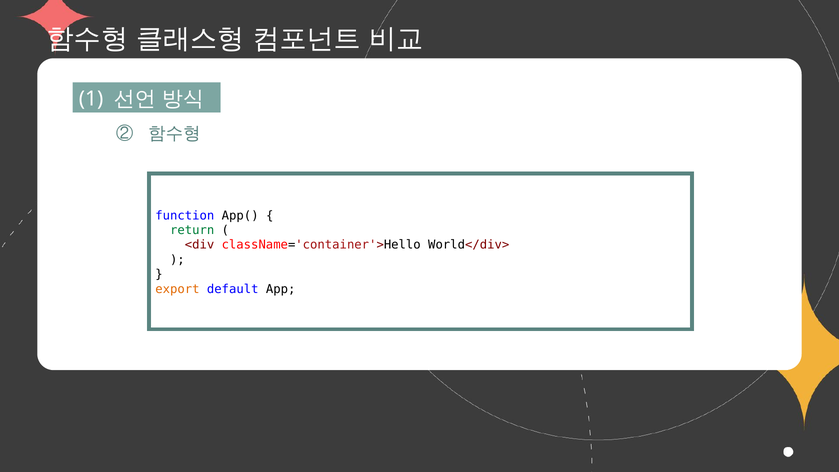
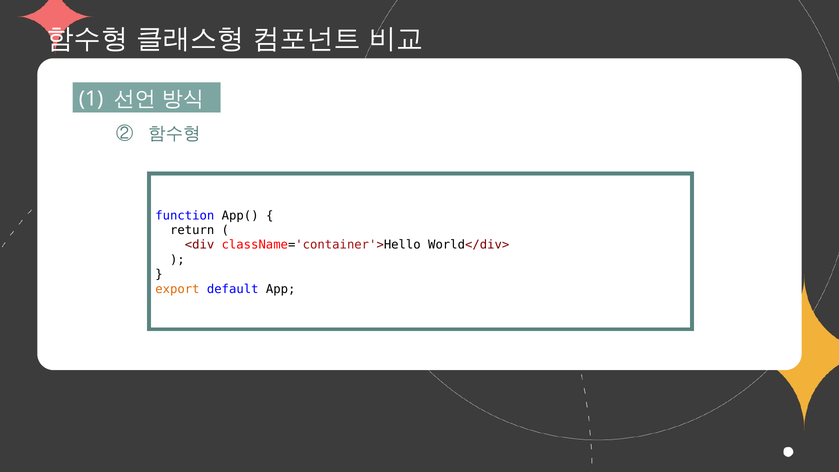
return colour: green -> black (192, 230)
